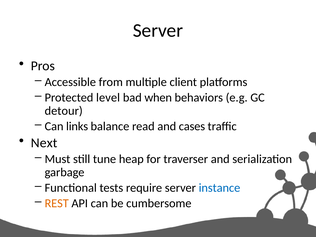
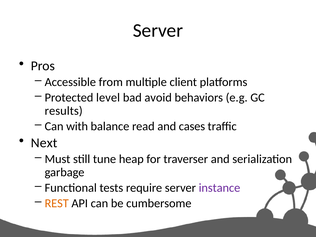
when: when -> avoid (158, 98)
detour: detour -> results (64, 111)
links: links -> with (77, 126)
instance colour: blue -> purple (219, 188)
